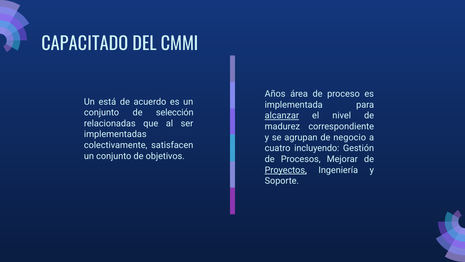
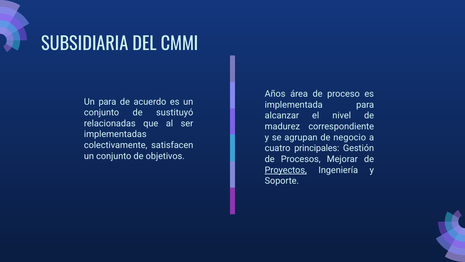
CAPACITADO: CAPACITADO -> SUBSIDIARIA (85, 44)
Un está: está -> para (107, 102)
selección: selección -> sustituyó (175, 112)
alcanzar underline: present -> none (282, 115)
incluyendo: incluyendo -> principales (317, 148)
